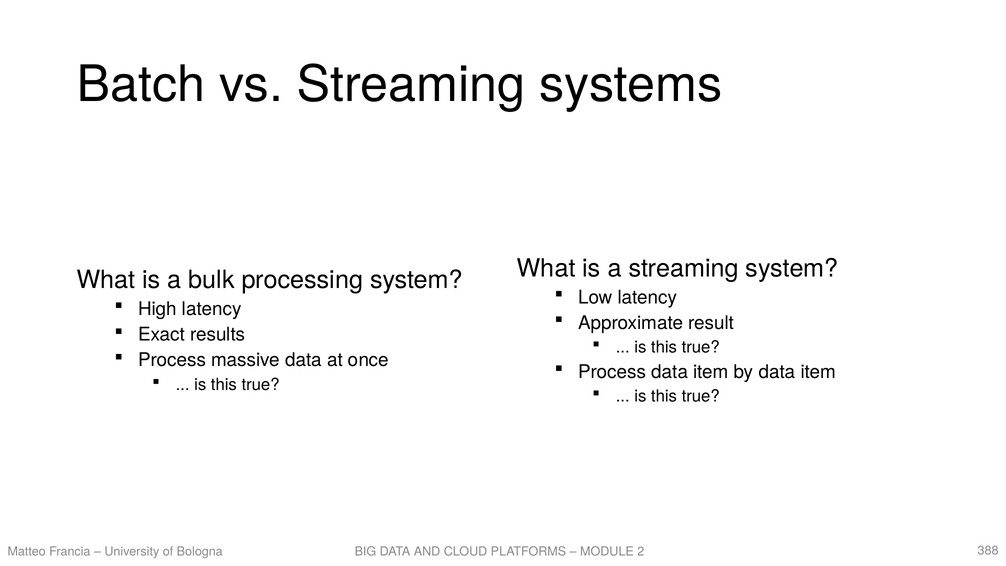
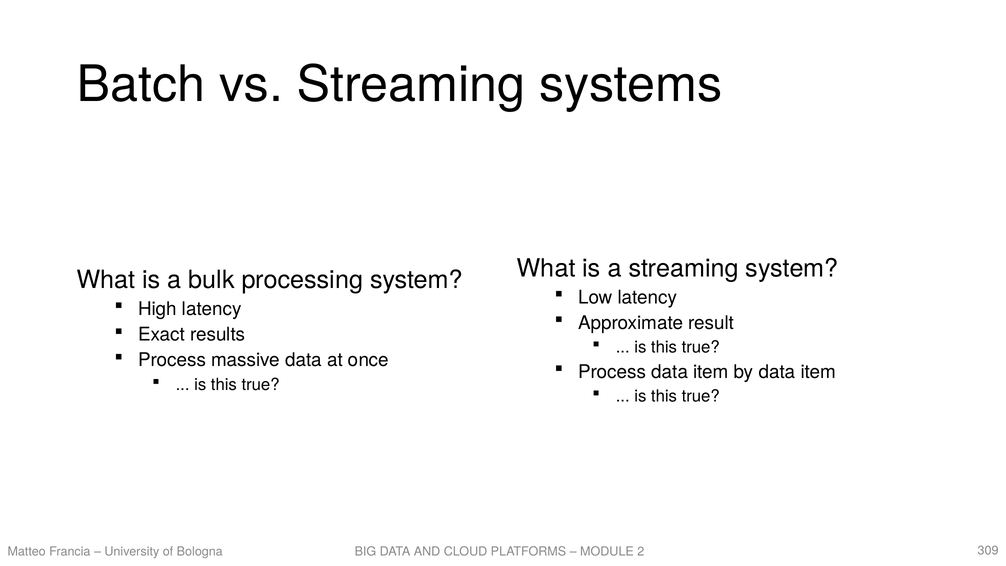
388: 388 -> 309 (988, 550)
